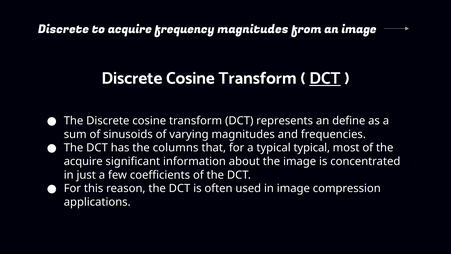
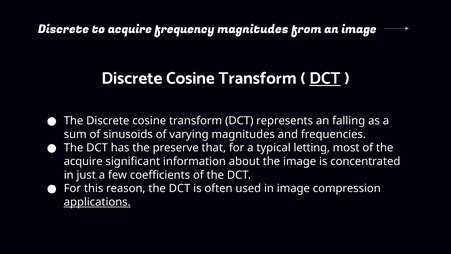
define: define -> falling (349, 121)
columns: columns -> preserve (176, 148)
typical typical: typical -> letting (312, 148)
applications underline: none -> present (97, 202)
